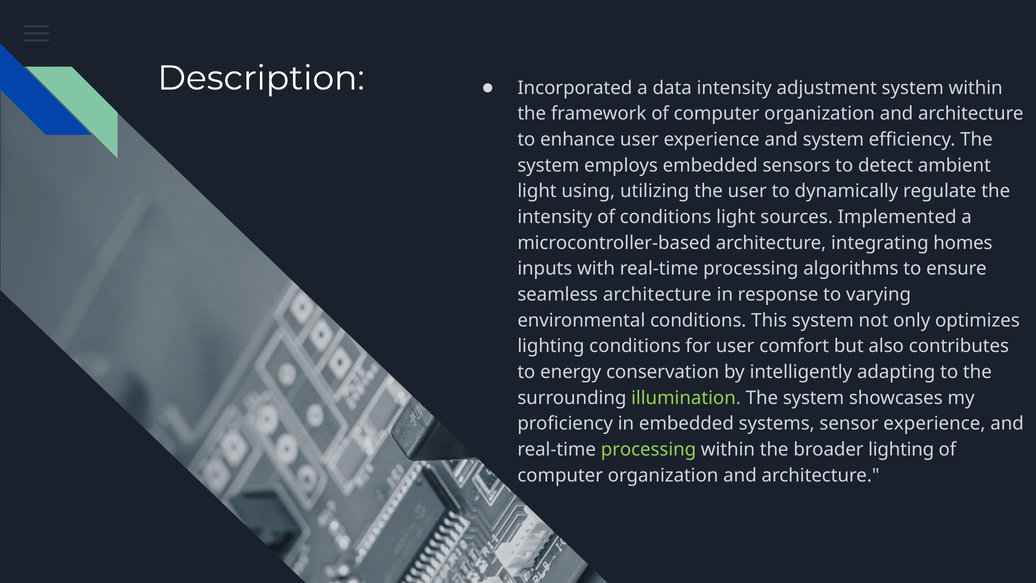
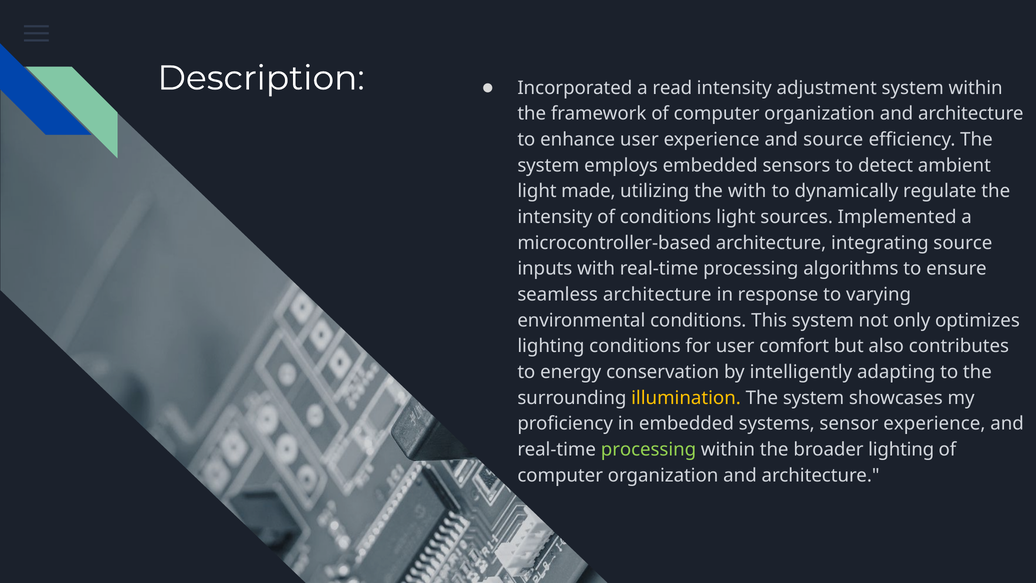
data: data -> read (672, 88)
and system: system -> source (833, 140)
using: using -> made (588, 191)
the user: user -> with (747, 191)
integrating homes: homes -> source (963, 243)
illumination colour: light green -> yellow (686, 398)
